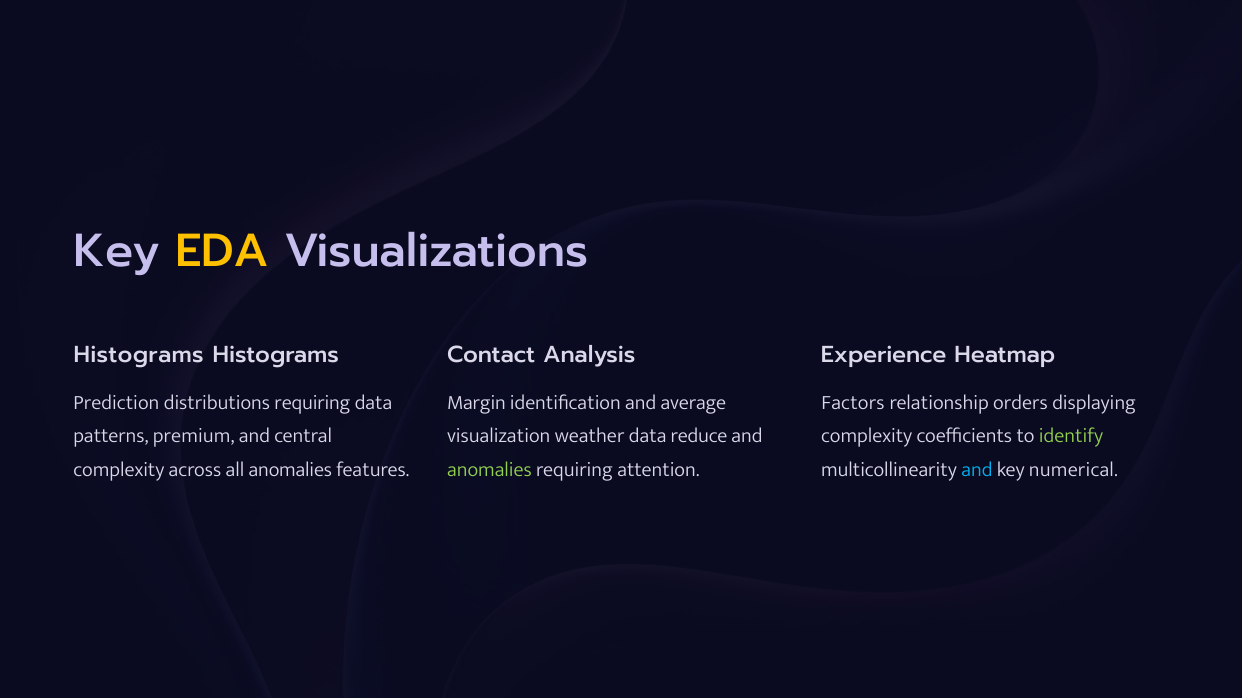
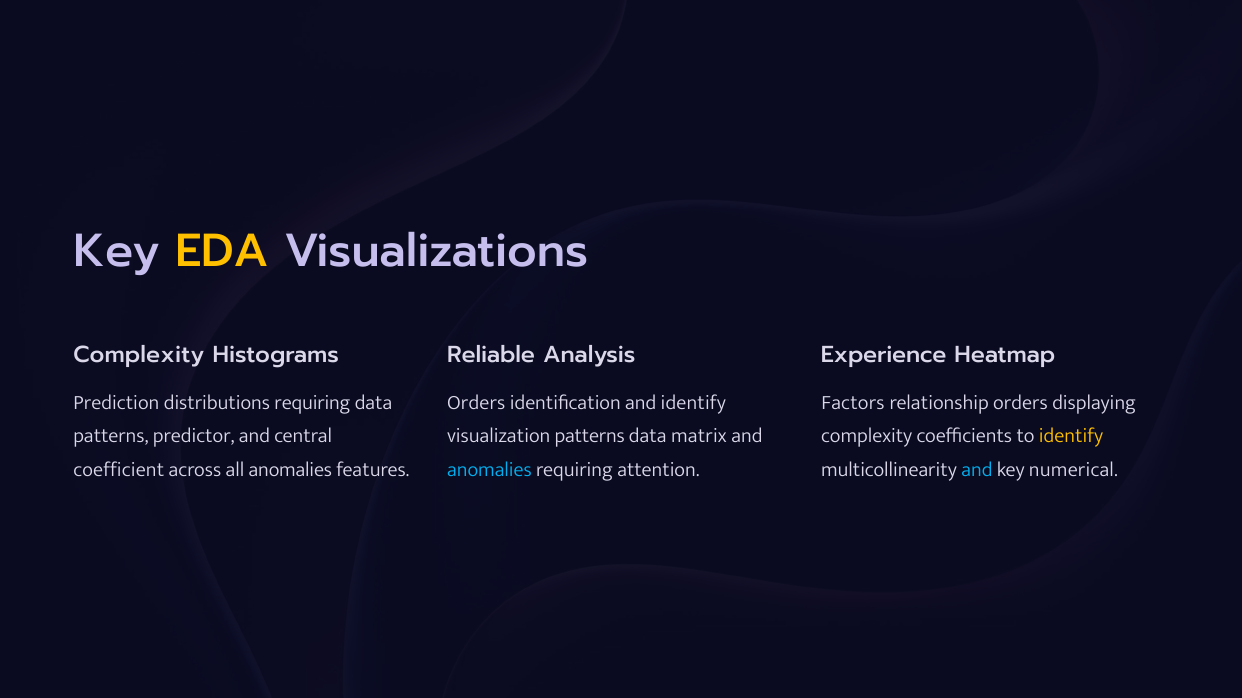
Histograms: Histograms -> Complexity (139, 356)
Contact: Contact -> Reliable (491, 356)
Margin: Margin -> Orders (476, 403)
and average: average -> identify (693, 403)
premium: premium -> predictor (194, 436)
visualization weather: weather -> patterns (590, 436)
reduce: reduce -> matrix (699, 436)
identify colour: light green -> yellow (1071, 436)
complexity: complexity -> coefficient (119, 470)
anomalies colour: light green -> light blue (490, 470)
